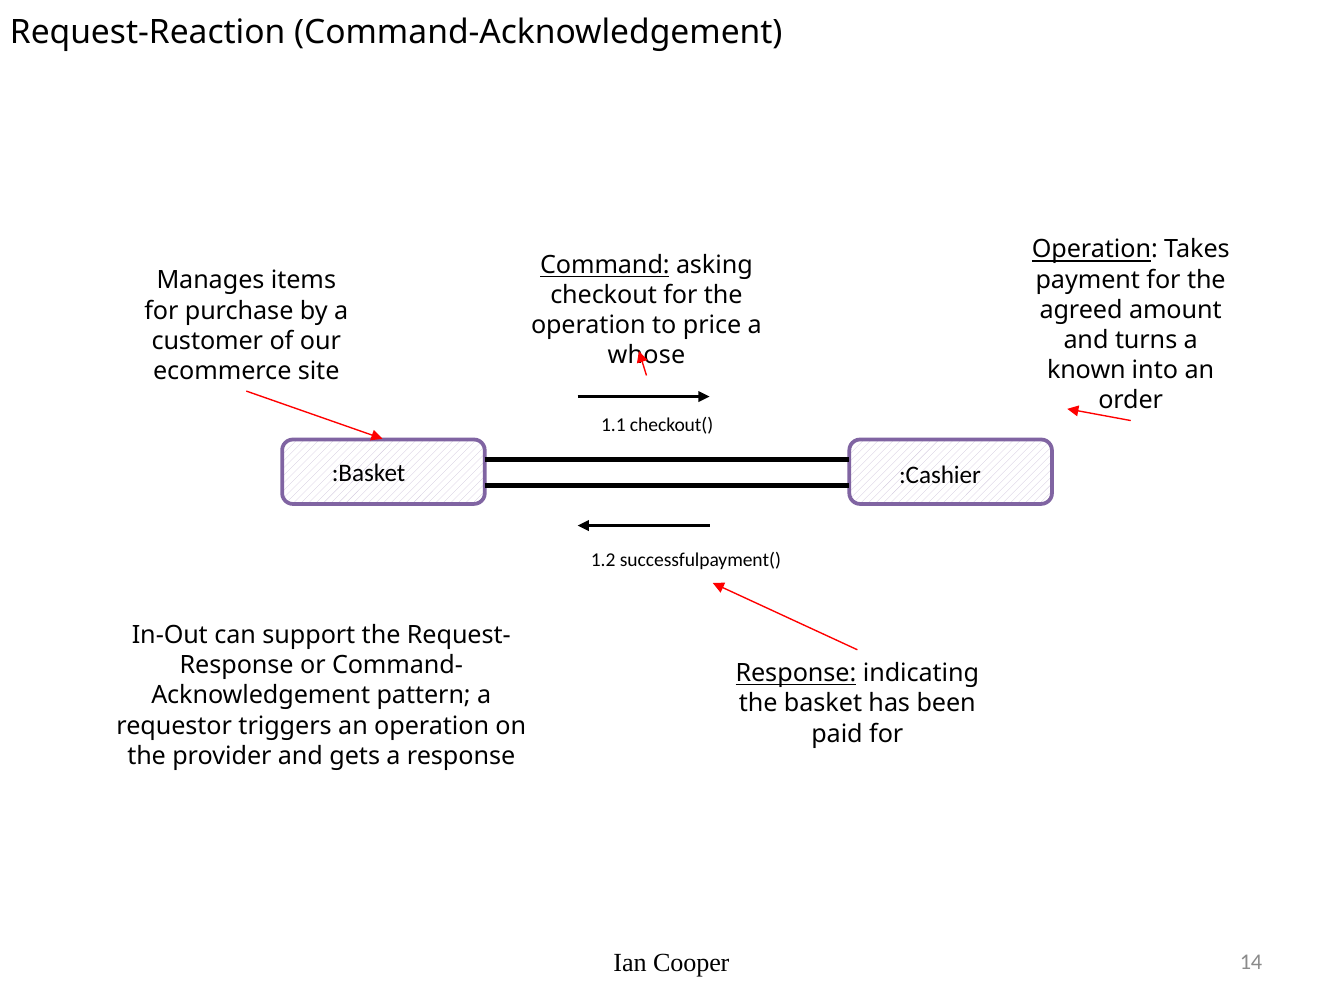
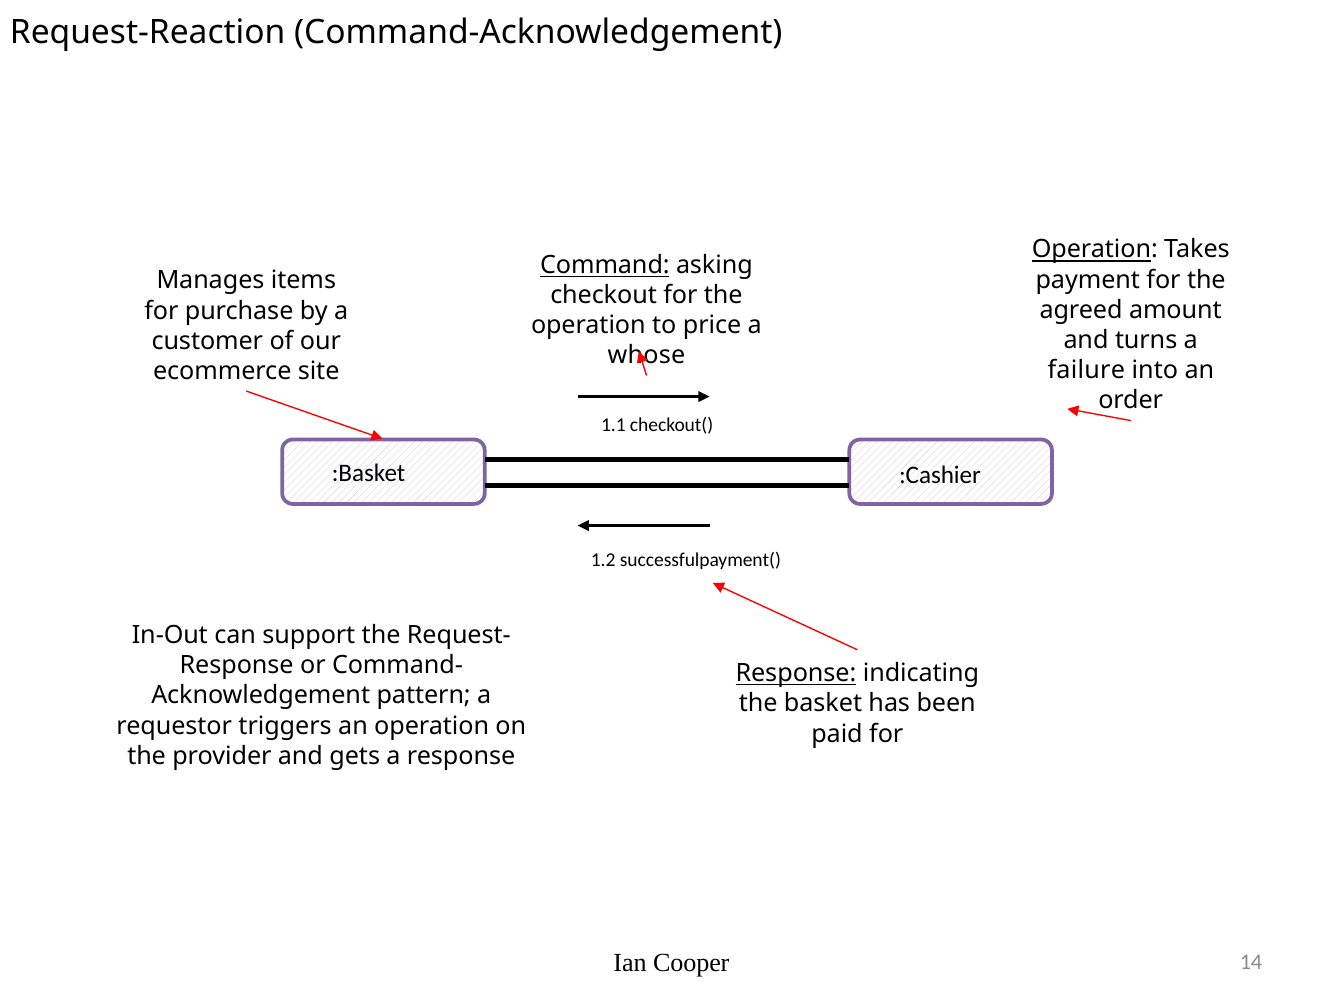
known: known -> failure (1086, 370)
